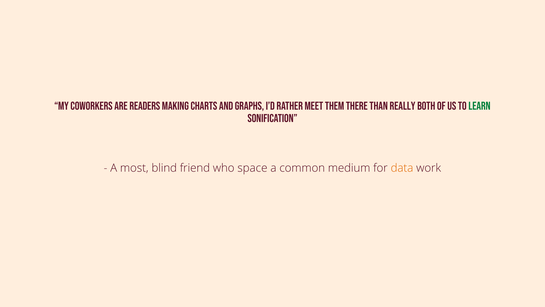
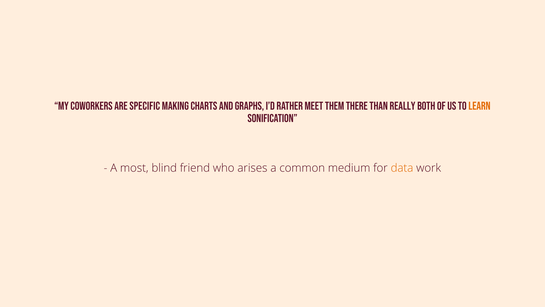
readers: readers -> specific (145, 106)
learn colour: green -> orange (479, 106)
space: space -> arises (252, 168)
